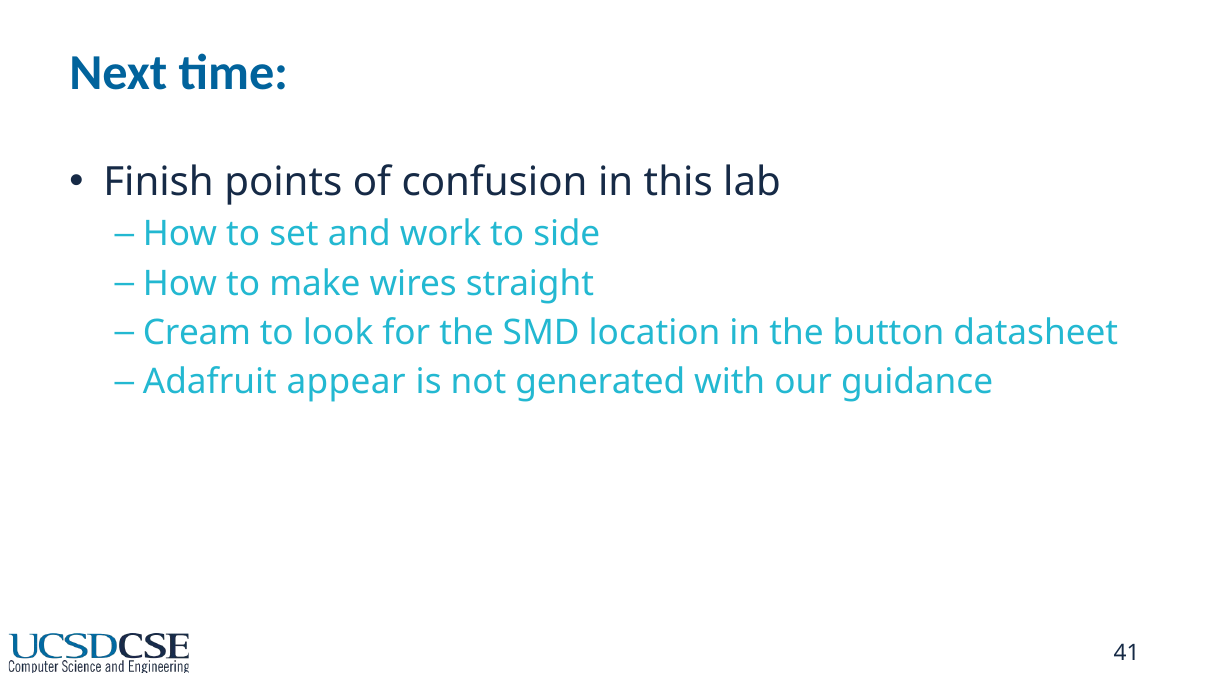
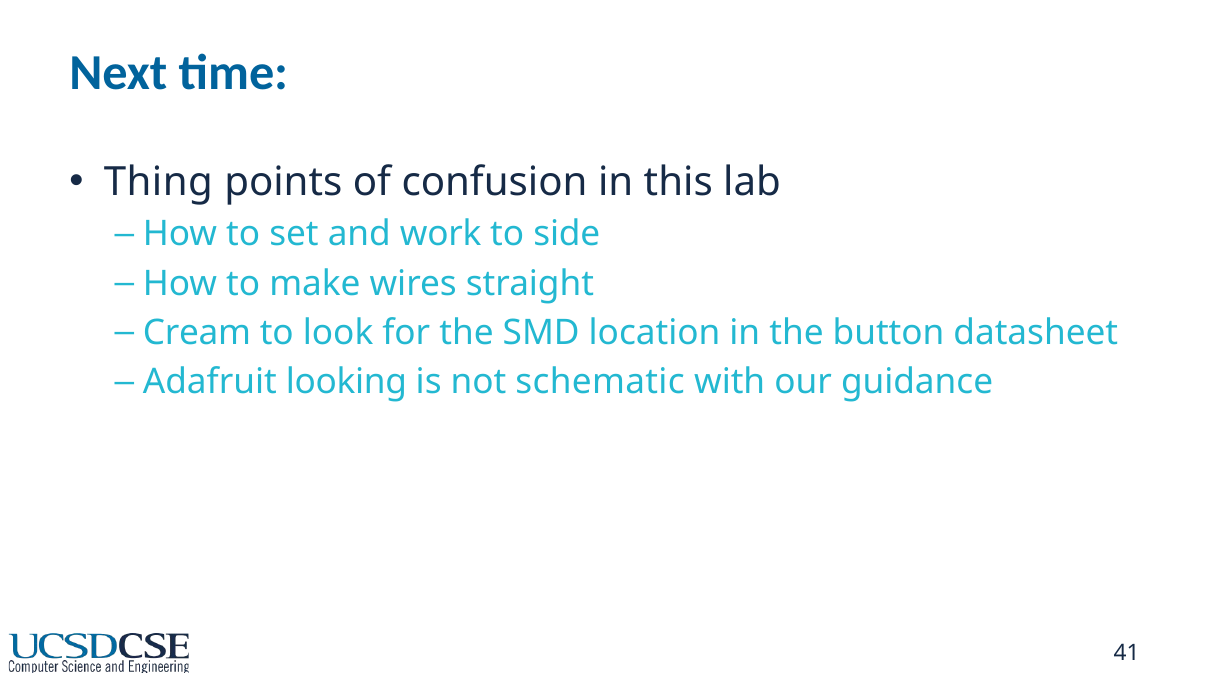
Finish: Finish -> Thing (158, 182)
appear: appear -> looking (346, 382)
generated: generated -> schematic (600, 382)
